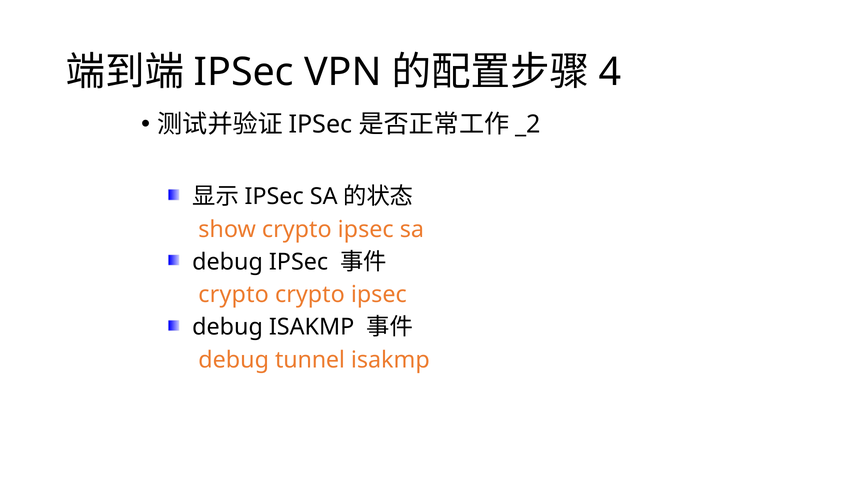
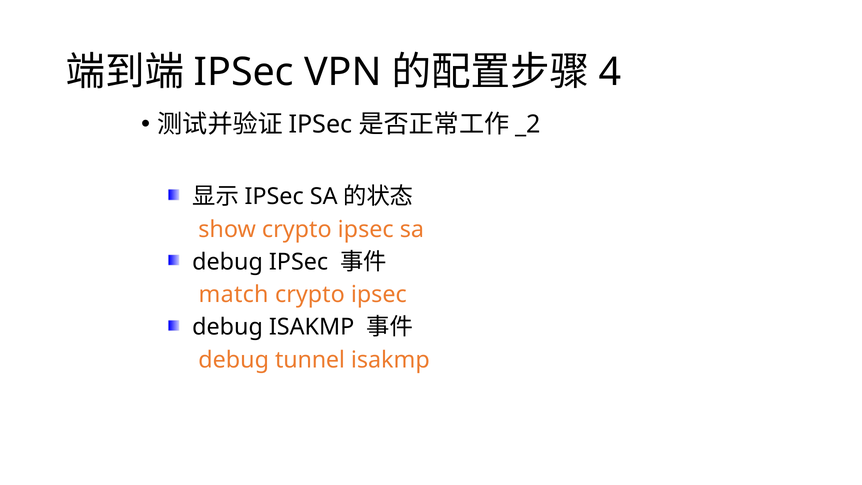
crypto: crypto -> match (234, 295)
